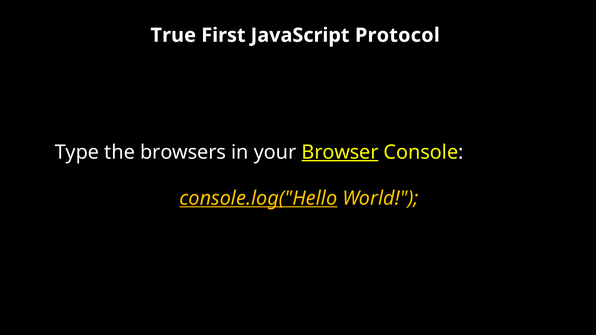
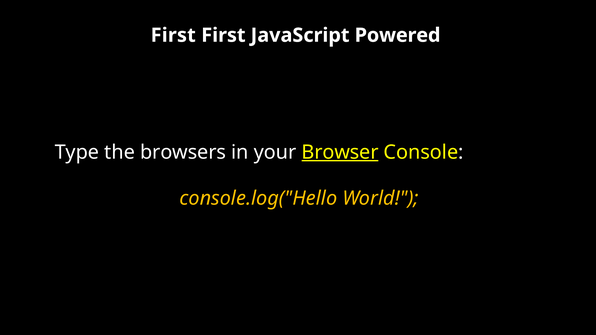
True: True -> First (173, 35)
Protocol: Protocol -> Powered (398, 35)
console.log("Hello underline: present -> none (258, 198)
